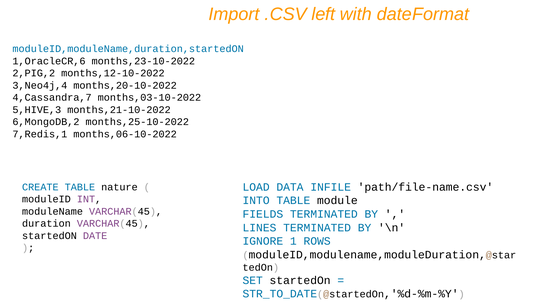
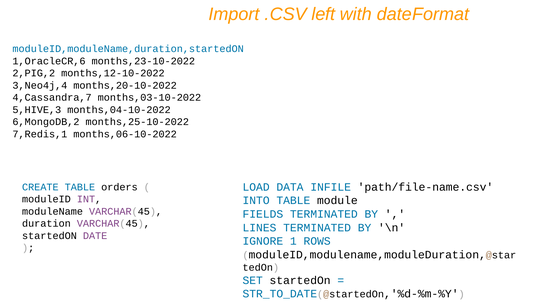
months,21-10-2022: months,21-10-2022 -> months,04-10-2022 (119, 110)
nature: nature -> orders (119, 187)
